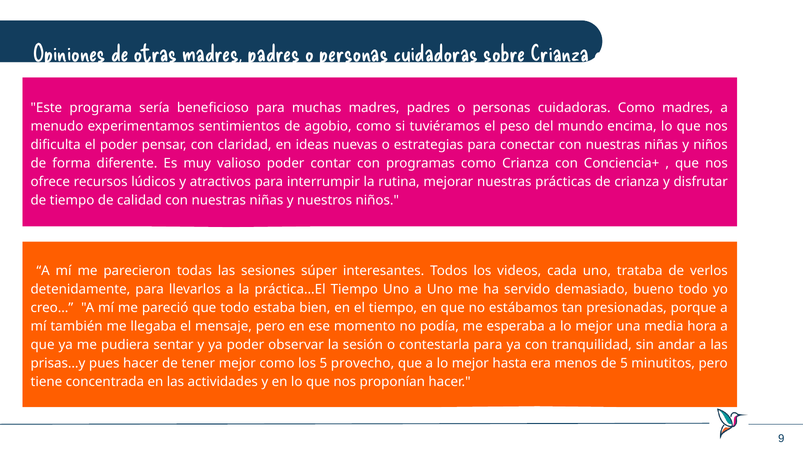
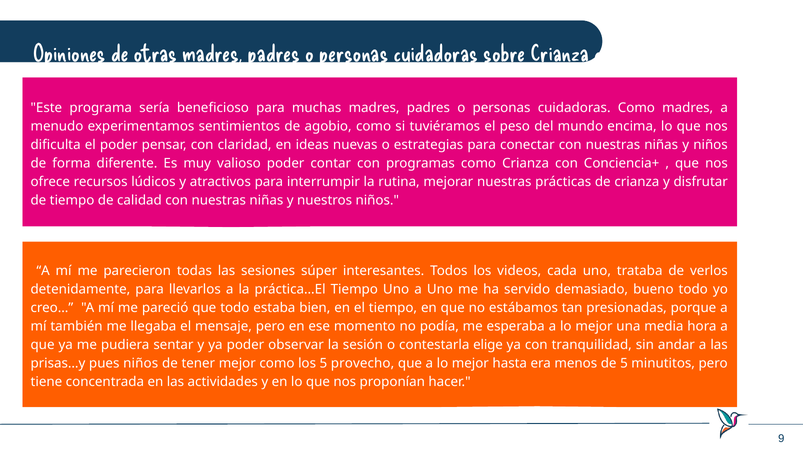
contestarla para: para -> elige (488, 345)
pues hacer: hacer -> niños (141, 363)
